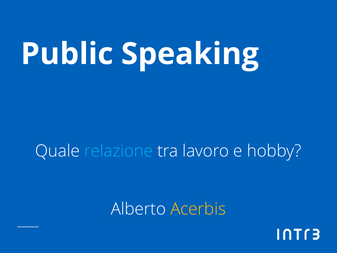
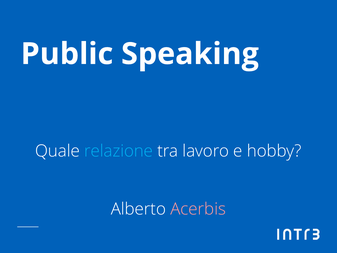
Acerbis colour: yellow -> pink (198, 209)
